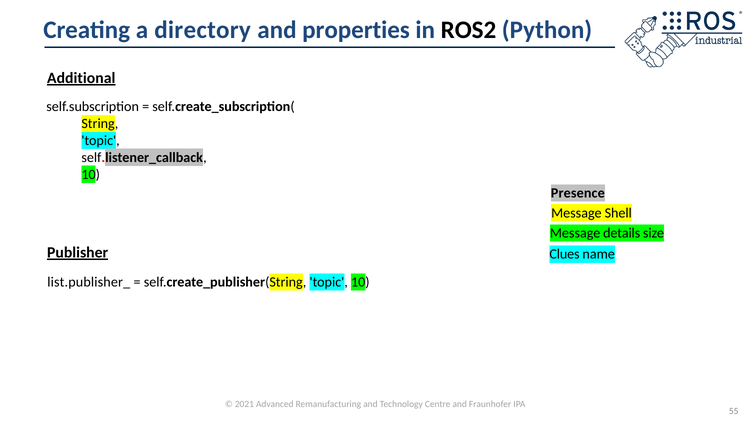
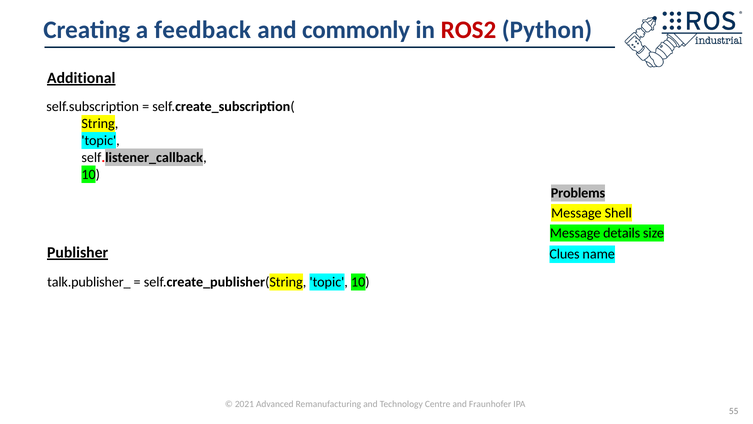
directory: directory -> feedback (203, 30)
properties: properties -> commonly (356, 30)
ROS2 colour: black -> red (468, 30)
Presence: Presence -> Problems (578, 193)
list.publisher_: list.publisher_ -> talk.publisher_ (89, 282)
